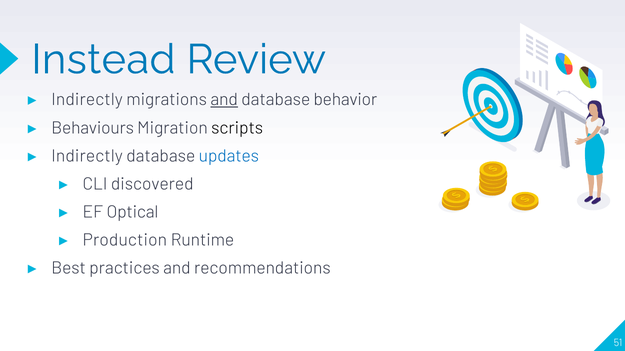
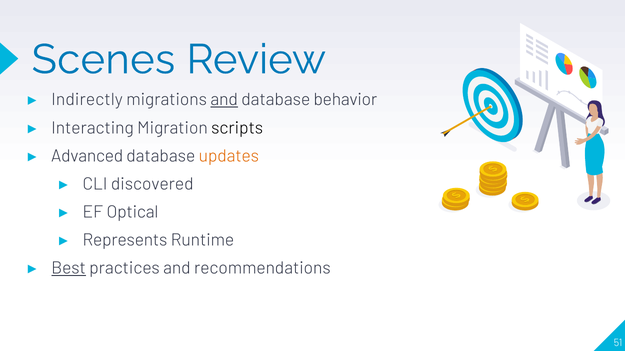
Instead: Instead -> Scenes (103, 60)
Behaviours: Behaviours -> Interacting (93, 128)
Indirectly: Indirectly -> Advanced (87, 156)
updates colour: blue -> orange (229, 156)
Production: Production -> Represents (125, 241)
Best underline: none -> present (69, 269)
